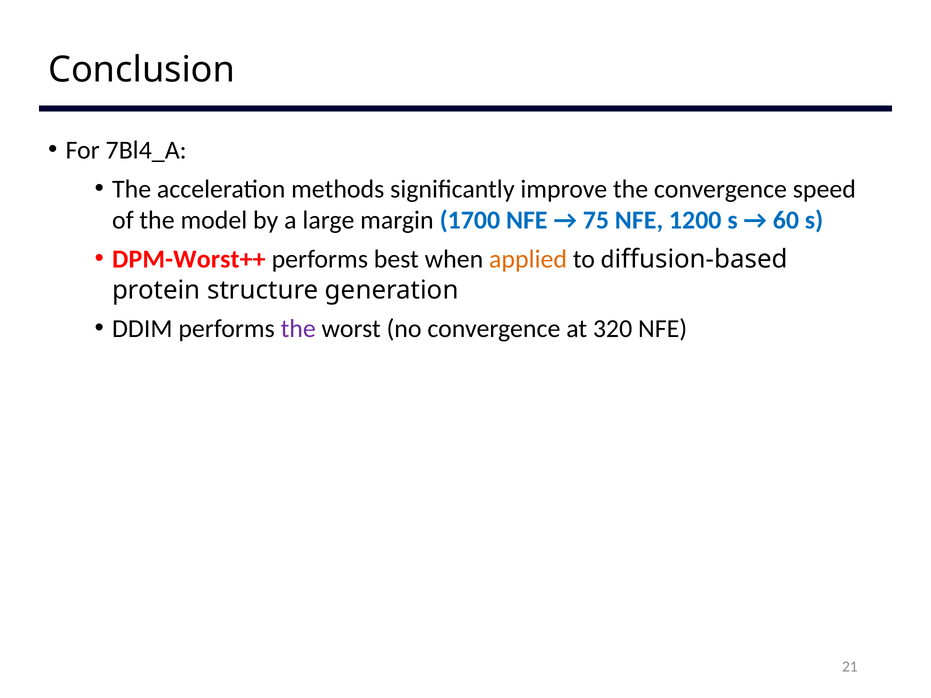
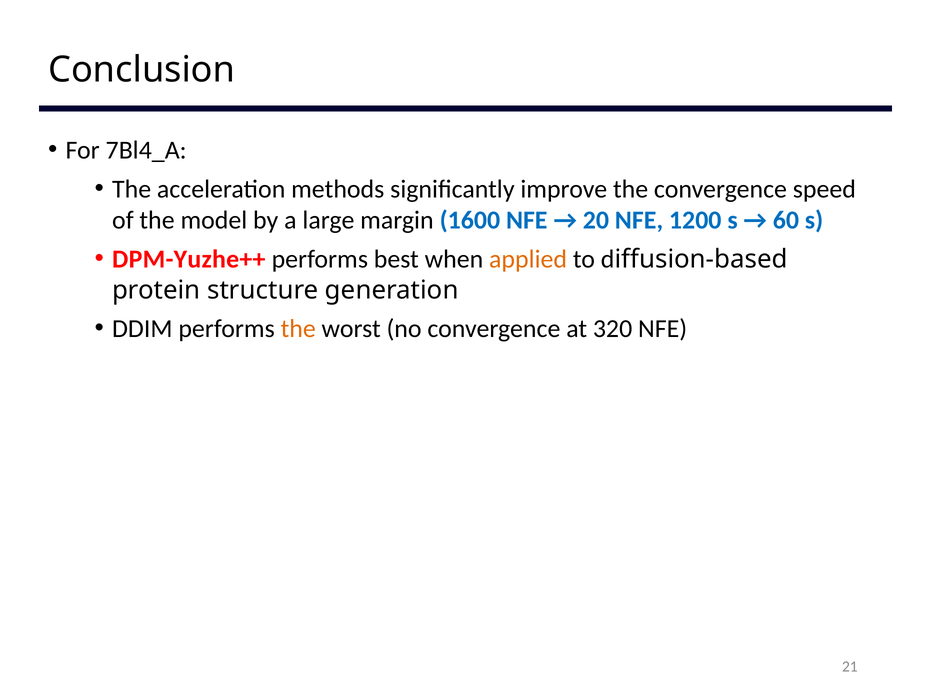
1700: 1700 -> 1600 (470, 220)
75: 75 -> 20 (596, 220)
DPM-Worst++: DPM-Worst++ -> DPM-Yuzhe++ (189, 259)
the colour: purple -> orange (298, 329)
